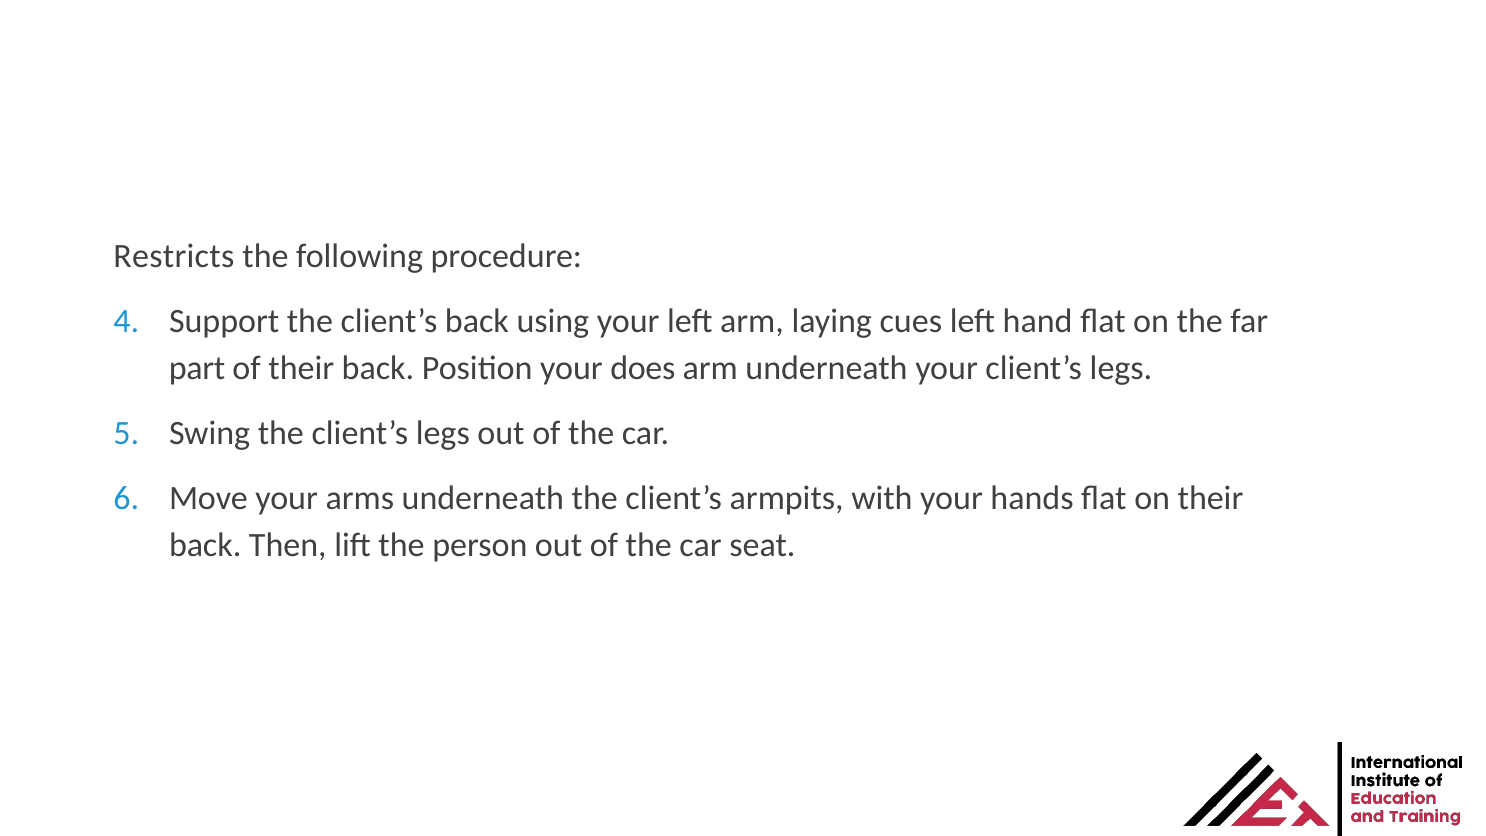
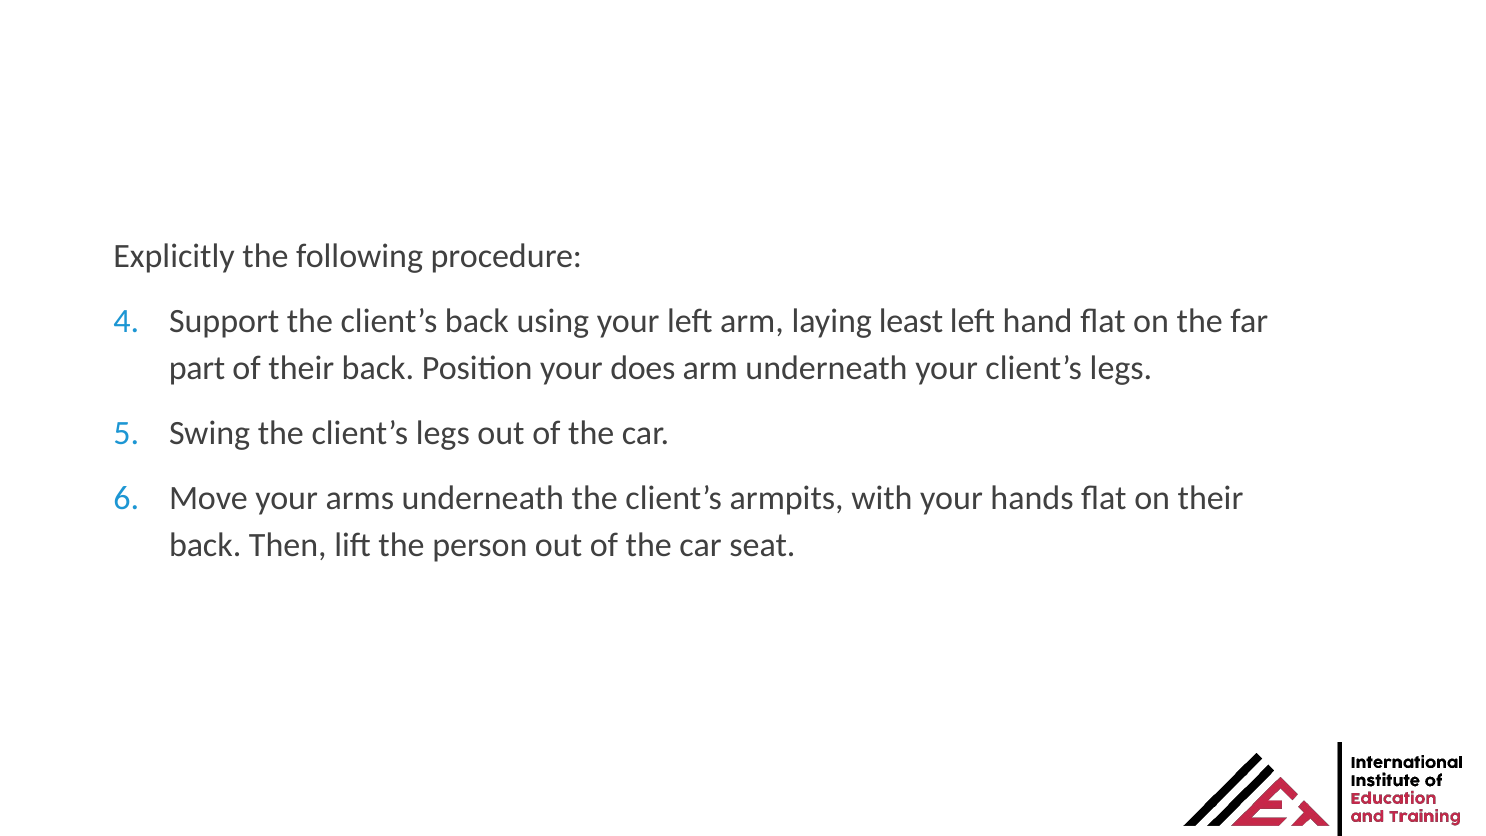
Restricts: Restricts -> Explicitly (174, 257)
cues: cues -> least (911, 322)
